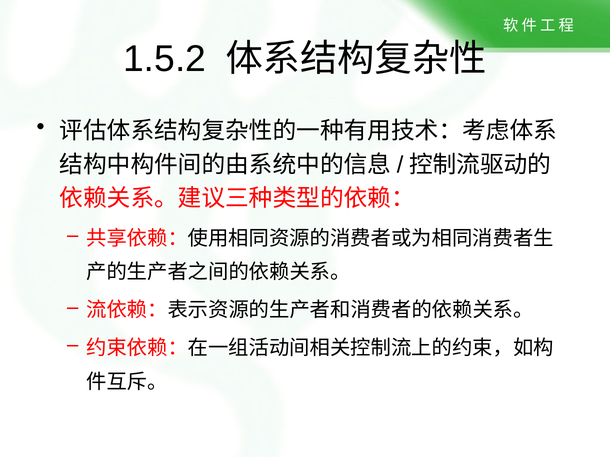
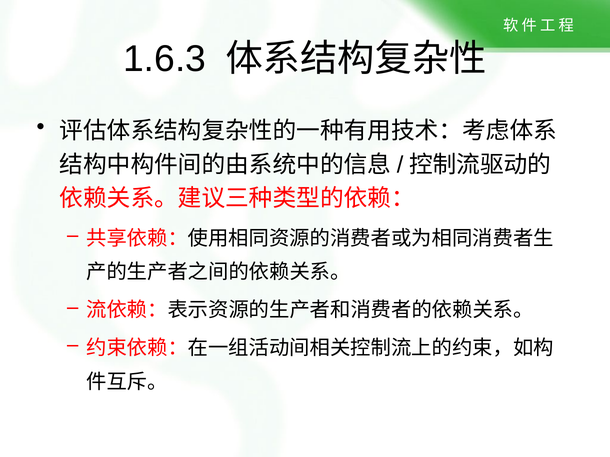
1.5.2: 1.5.2 -> 1.6.3 (165, 59)
